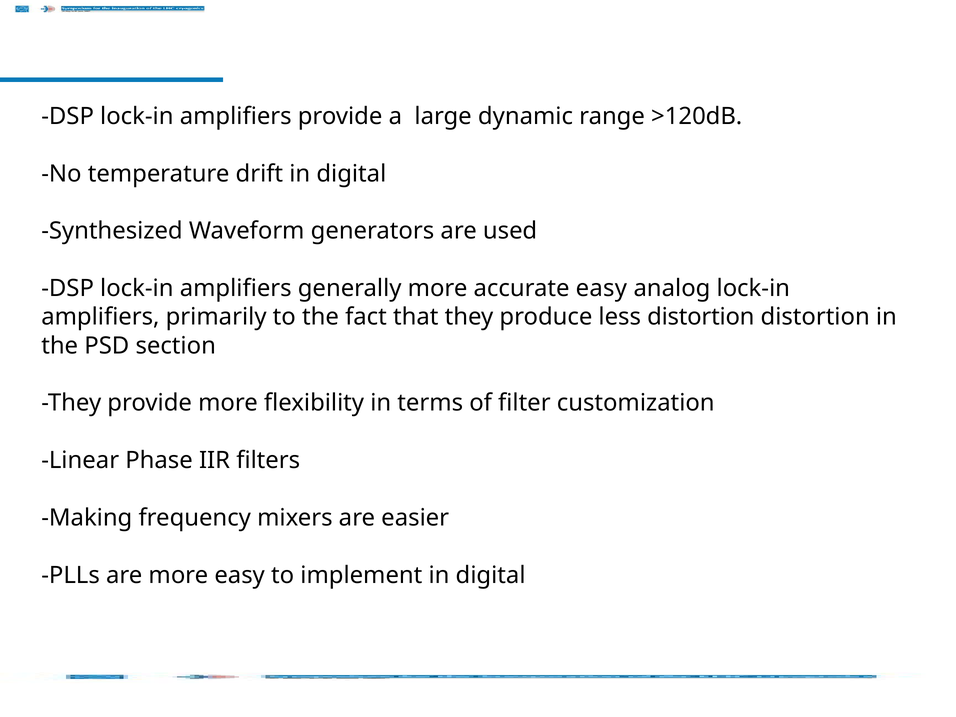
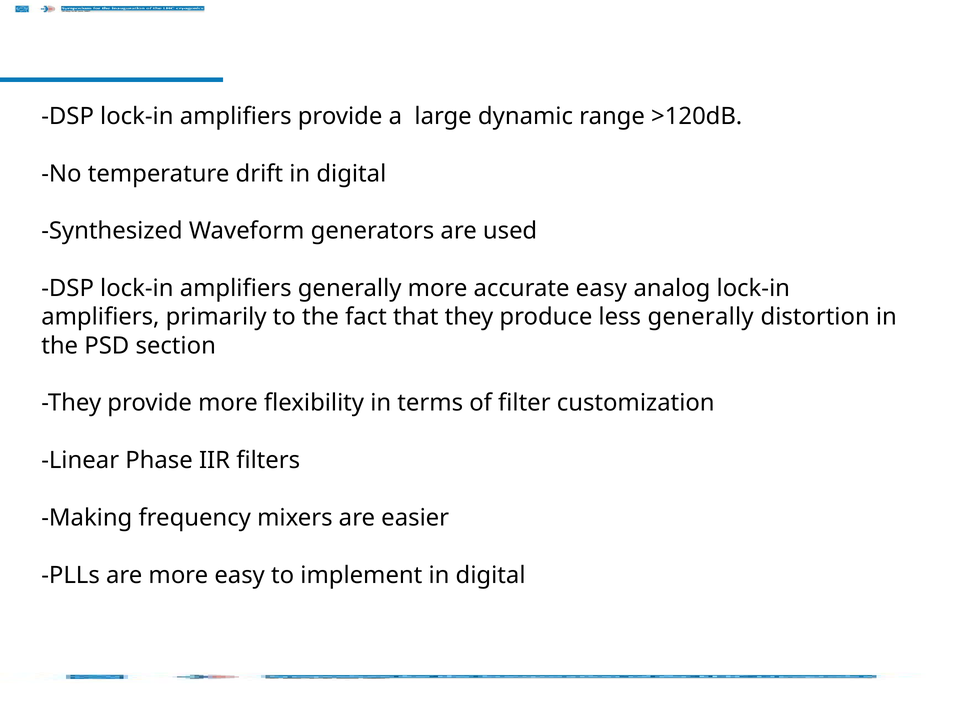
less distortion: distortion -> generally (701, 317)
